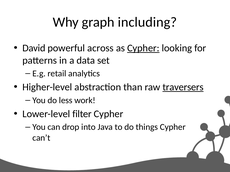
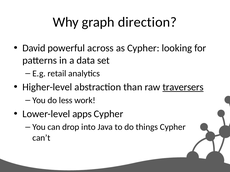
including: including -> direction (147, 22)
Cypher underline: present -> none (143, 48)
filter: filter -> apps (82, 114)
